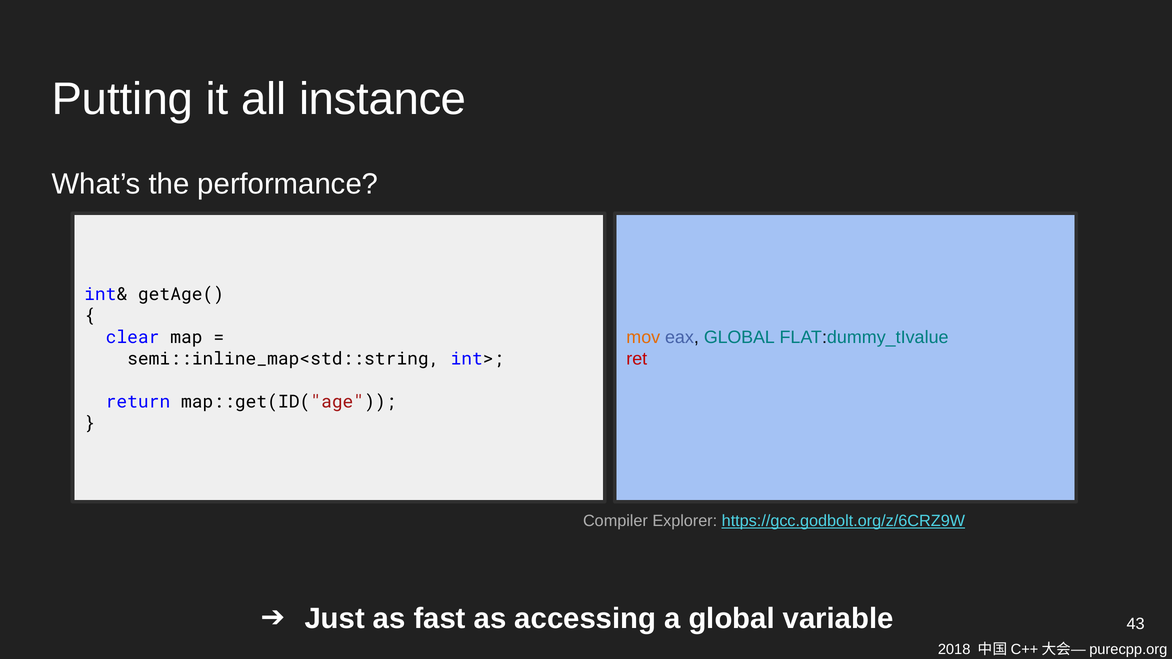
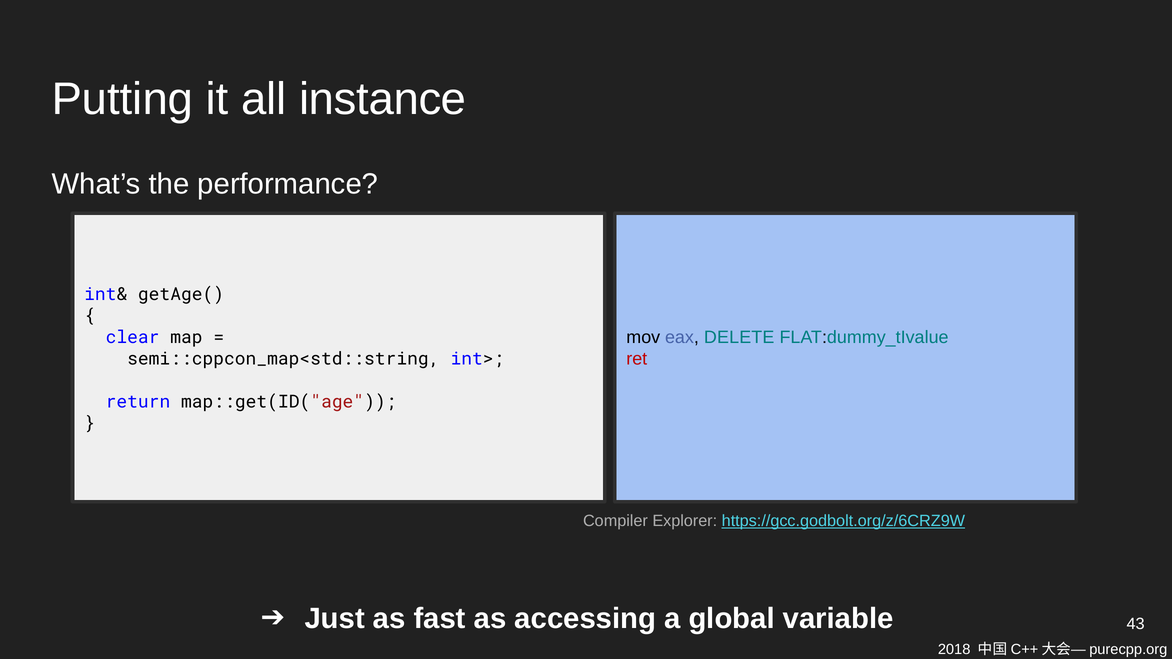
mov colour: orange -> black (643, 337)
eax GLOBAL: GLOBAL -> DELETE (739, 337)
semi::inline_map<std::string: semi::inline_map<std::string -> semi::cppcon_map<std::string (283, 359)
